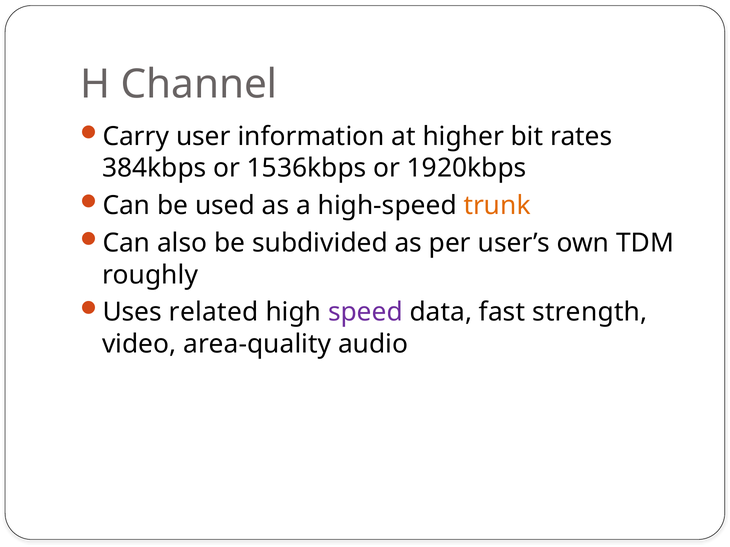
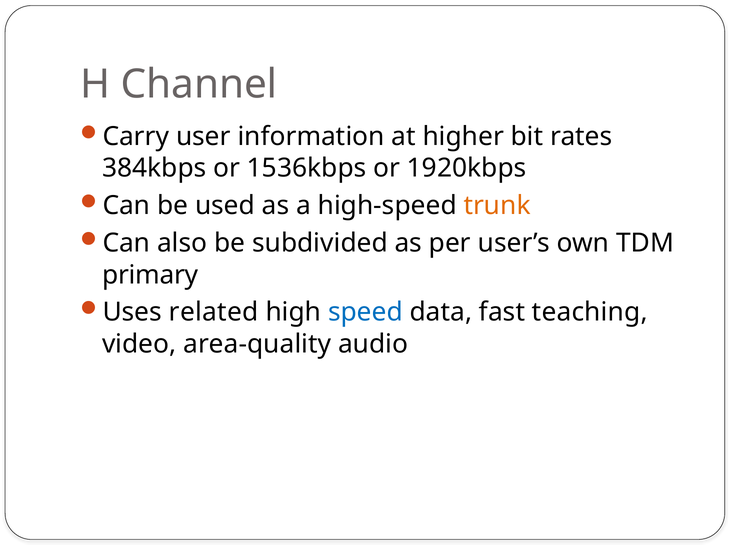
roughly: roughly -> primary (150, 275)
speed colour: purple -> blue (366, 313)
strength: strength -> teaching (590, 313)
